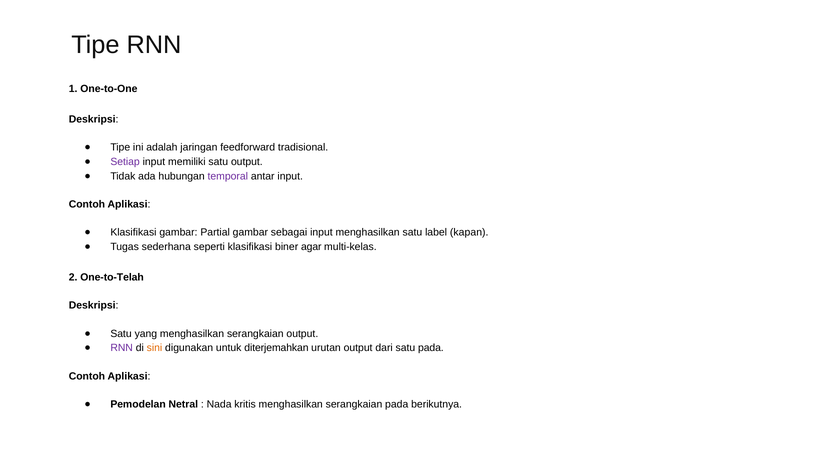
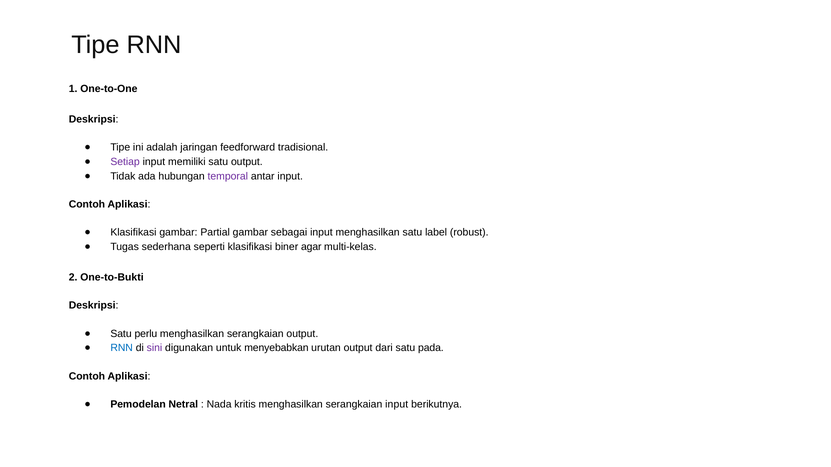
kapan: kapan -> robust (469, 233)
One-to-Telah: One-to-Telah -> One-to-Bukti (112, 278)
yang: yang -> perlu (146, 334)
RNN colour: purple -> blue (122, 348)
sini colour: orange -> purple (154, 348)
diterjemahkan: diterjemahkan -> menyebabkan (276, 348)
serangkaian pada: pada -> input (397, 405)
